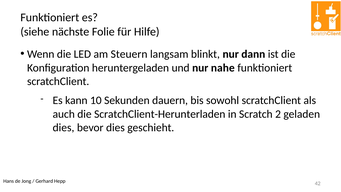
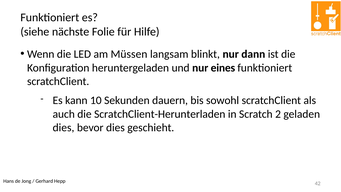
Steuern: Steuern -> Müssen (129, 54)
nahe: nahe -> eines (223, 68)
